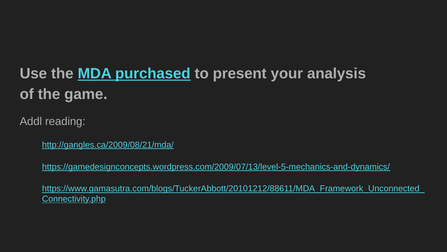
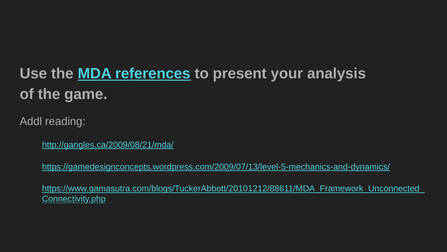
purchased: purchased -> references (153, 73)
